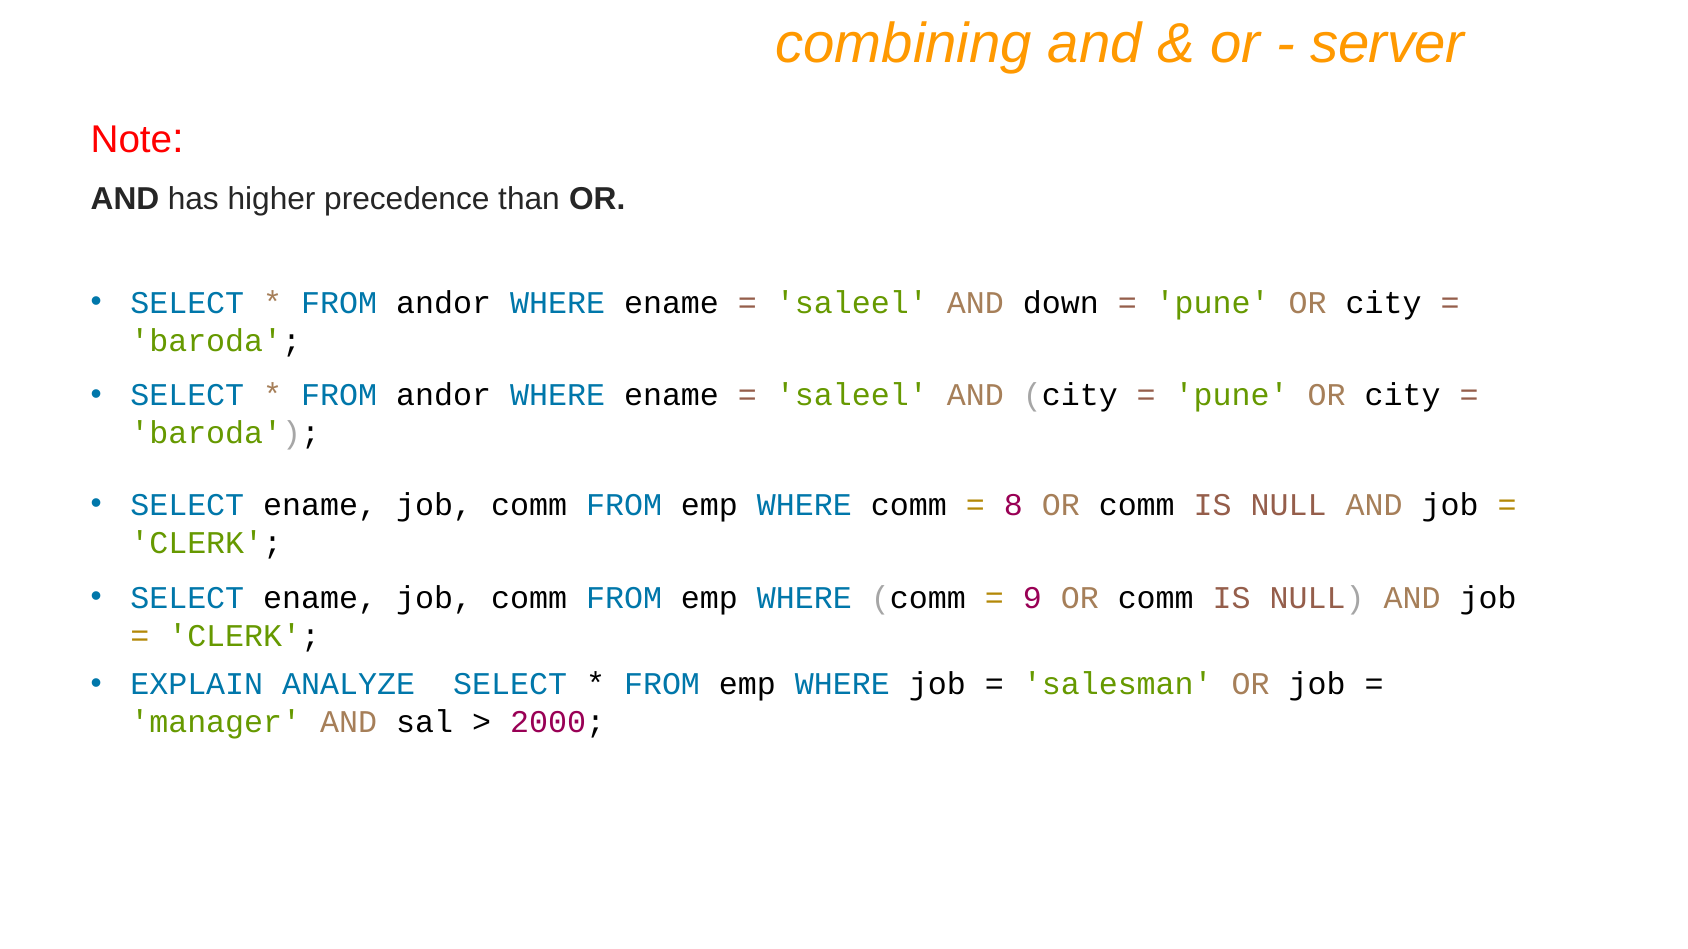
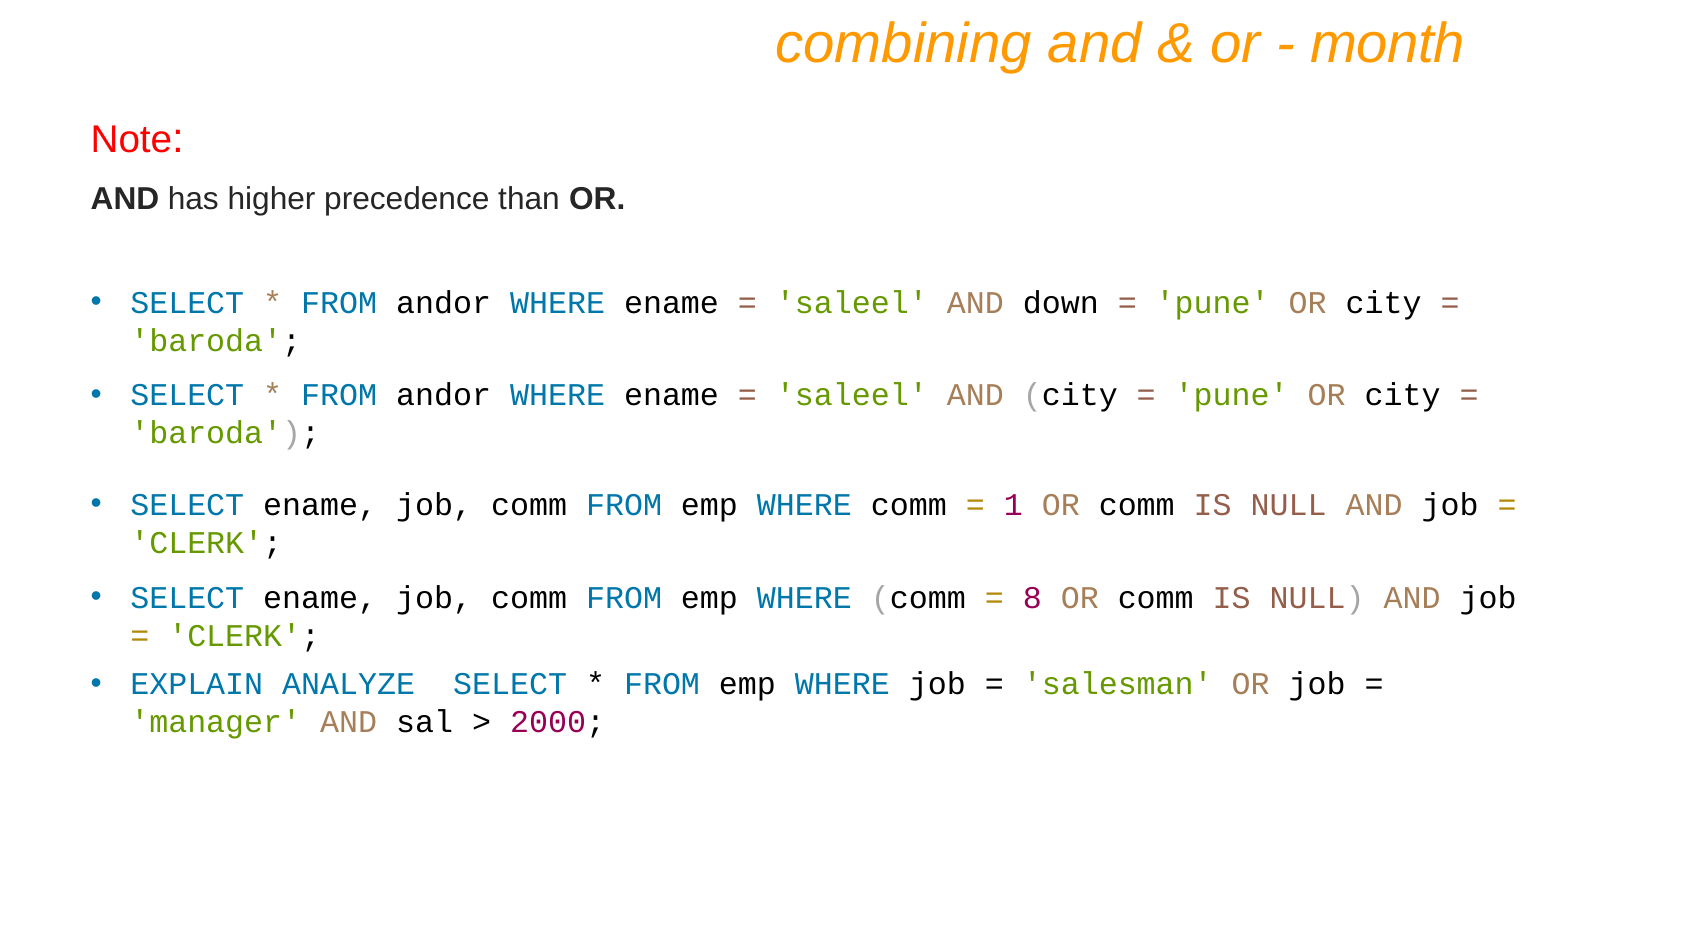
server: server -> month (1387, 44)
8: 8 -> 1 (1013, 505)
9: 9 -> 8 (1032, 598)
